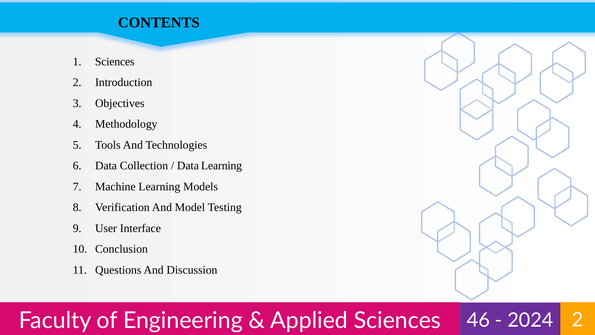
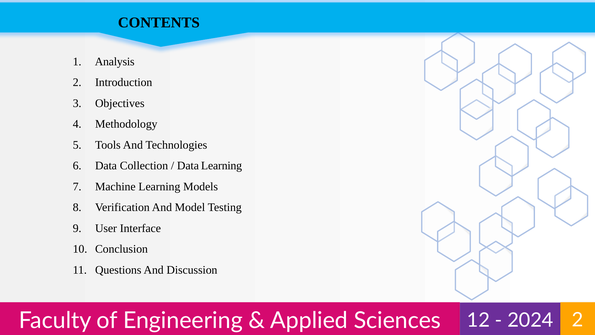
Sciences: Sciences -> Analysis (115, 61)
46: 46 -> 12 (478, 320)
